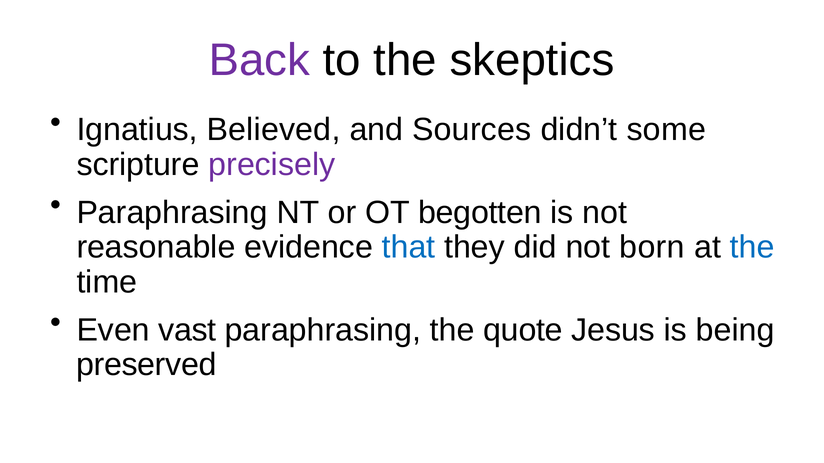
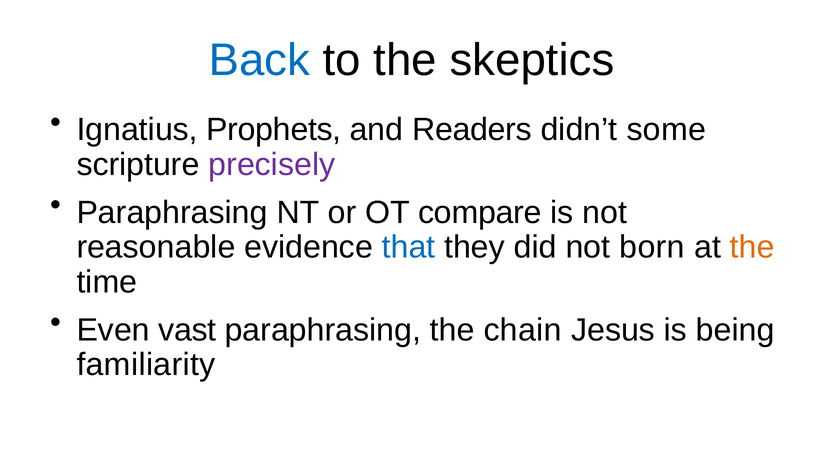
Back colour: purple -> blue (259, 60)
Believed: Believed -> Prophets (274, 130)
Sources: Sources -> Readers (472, 130)
begotten: begotten -> compare (480, 213)
the colour: blue -> orange (752, 248)
quote: quote -> chain (523, 330)
preserved: preserved -> familiarity (146, 365)
